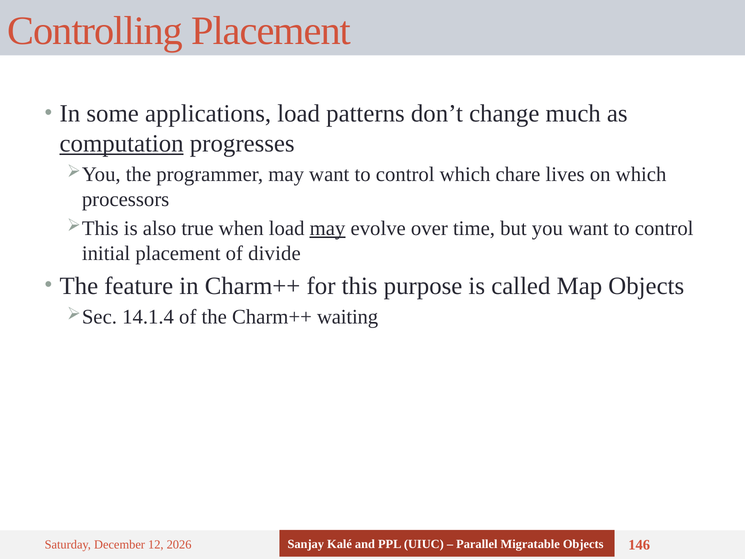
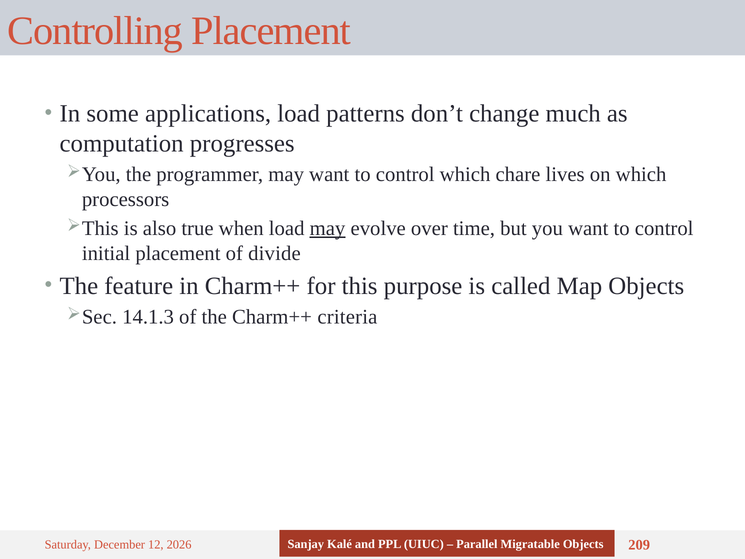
computation underline: present -> none (122, 143)
14.1.4: 14.1.4 -> 14.1.3 (148, 317)
waiting: waiting -> criteria (347, 317)
146: 146 -> 209 (639, 544)
